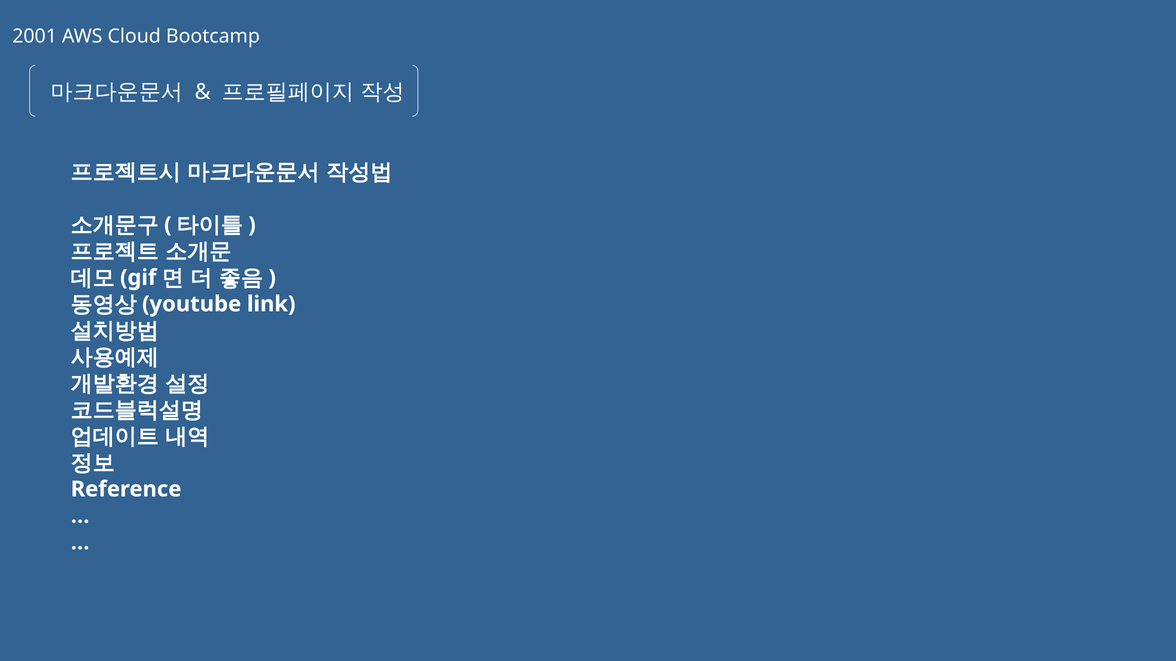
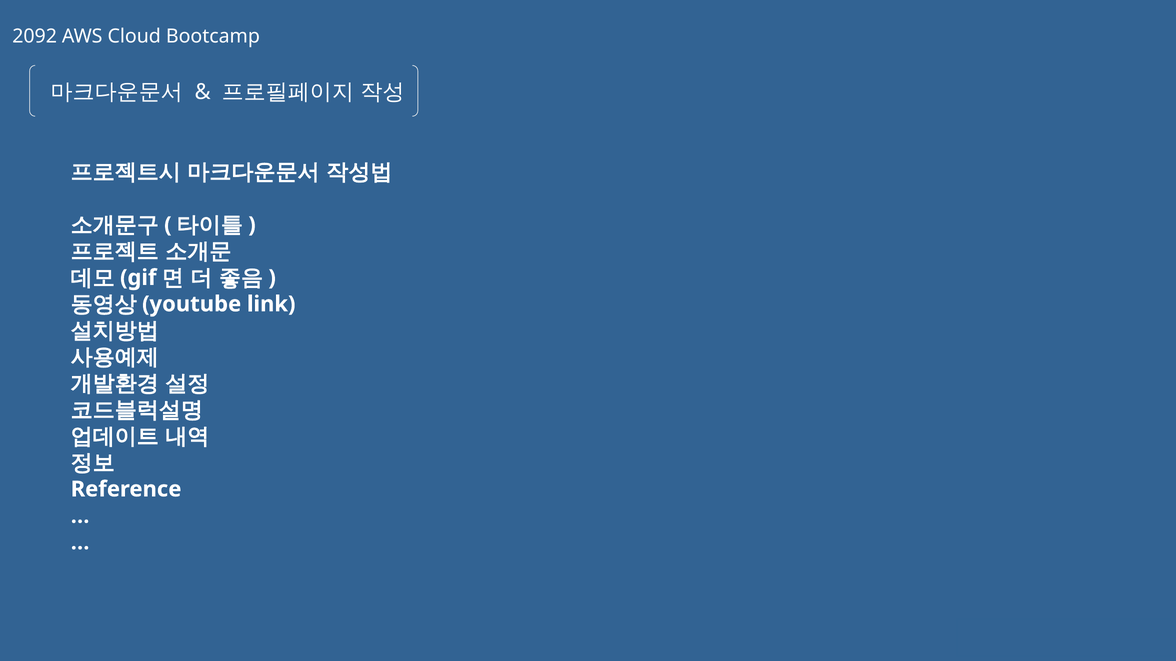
2001: 2001 -> 2092 (35, 36)
